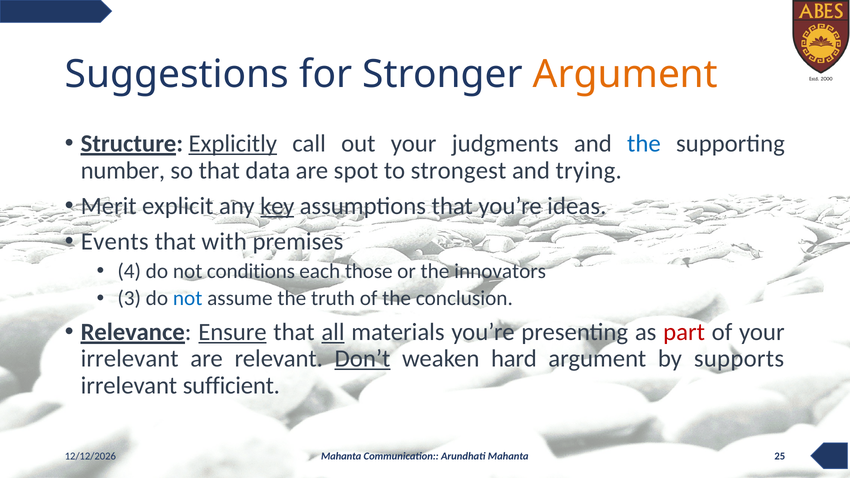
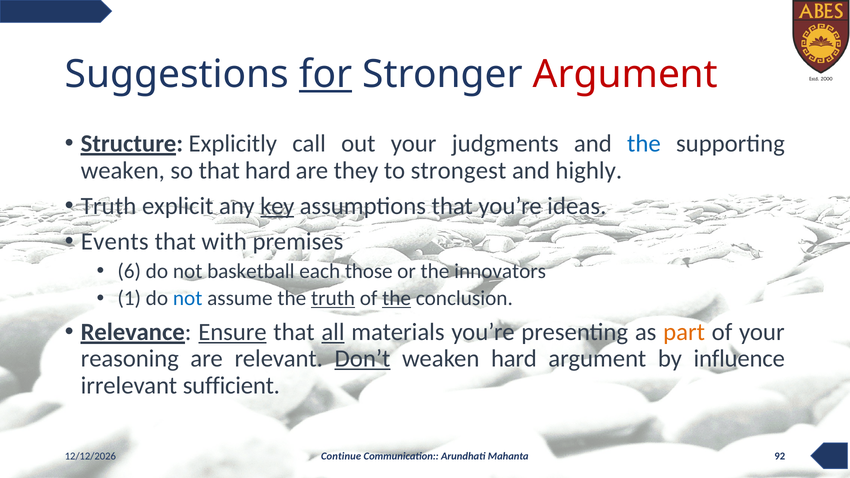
for underline: none -> present (326, 75)
Argument colour: orange -> red (625, 75)
Explicitly underline: present -> none (233, 144)
number: number -> weaken (123, 170)
that data: data -> hard (268, 170)
spot: spot -> they (356, 170)
trying: trying -> highly (589, 170)
Merit: Merit -> Truth (109, 206)
4: 4 -> 6 (129, 271)
conditions: conditions -> basketball (251, 271)
3: 3 -> 1 (129, 298)
truth underline: none -> present (333, 298)
the underline: none -> present (397, 298)
part colour: red -> orange (684, 332)
irrelevant: irrelevant -> reasoning (130, 359)
supports: supports -> influence (739, 359)
Mahanta: Mahanta -> Continue (341, 456)
25: 25 -> 92 (780, 456)
